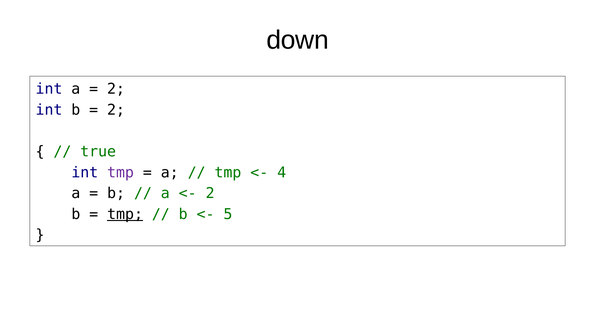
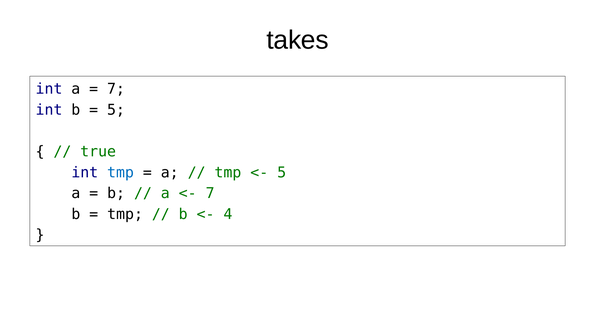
down: down -> takes (298, 40)
2: 2 -> 7 (116, 89)
2: 2 -> 5 (116, 110)
tmp colour: purple -> blue (120, 172)
4: 4 -> 5 (282, 172)
2: 2 -> 7 (210, 193)
tmp underline: present -> none (125, 214)
5: 5 -> 4 (228, 214)
